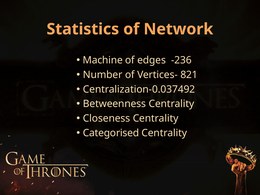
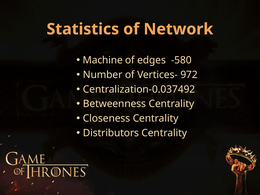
-236: -236 -> -580 (181, 60)
821: 821 -> 972 (189, 75)
Categorised: Categorised -> Distributors (111, 133)
